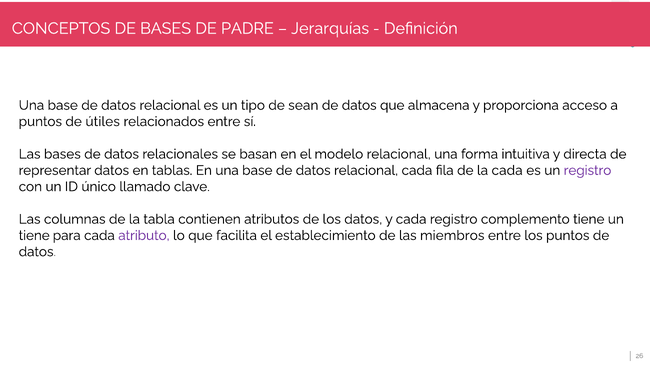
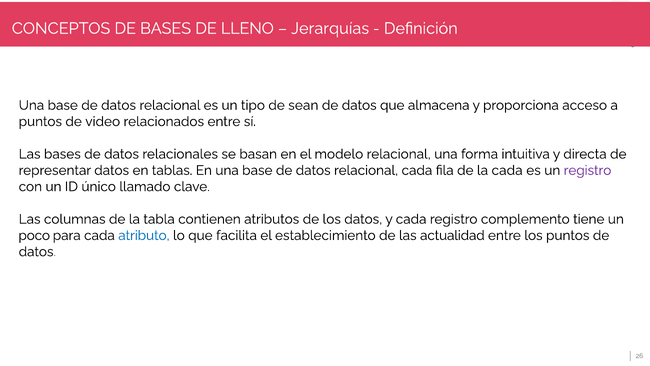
PADRE: PADRE -> LLENO (247, 28)
útiles: útiles -> video (103, 121)
tiene: tiene -> poco (34, 235)
atributo colour: purple -> blue (144, 235)
miembros: miembros -> actualidad (452, 235)
